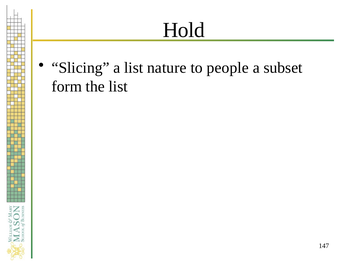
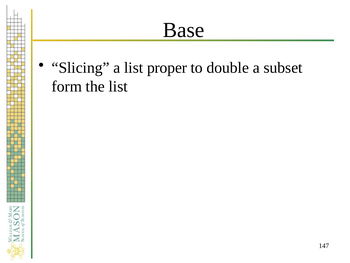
Hold: Hold -> Base (184, 30)
nature: nature -> proper (167, 68)
people: people -> double (228, 68)
